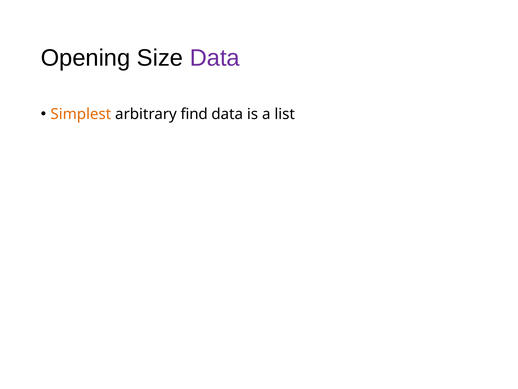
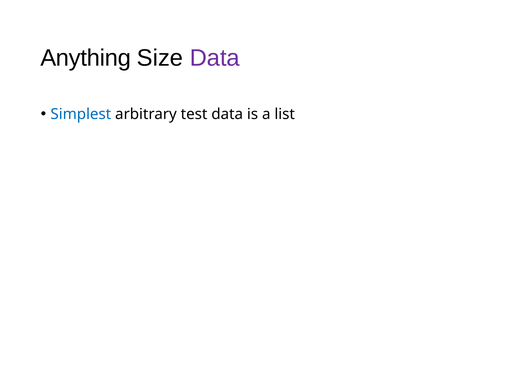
Opening: Opening -> Anything (86, 58)
Simplest colour: orange -> blue (81, 114)
find: find -> test (194, 114)
